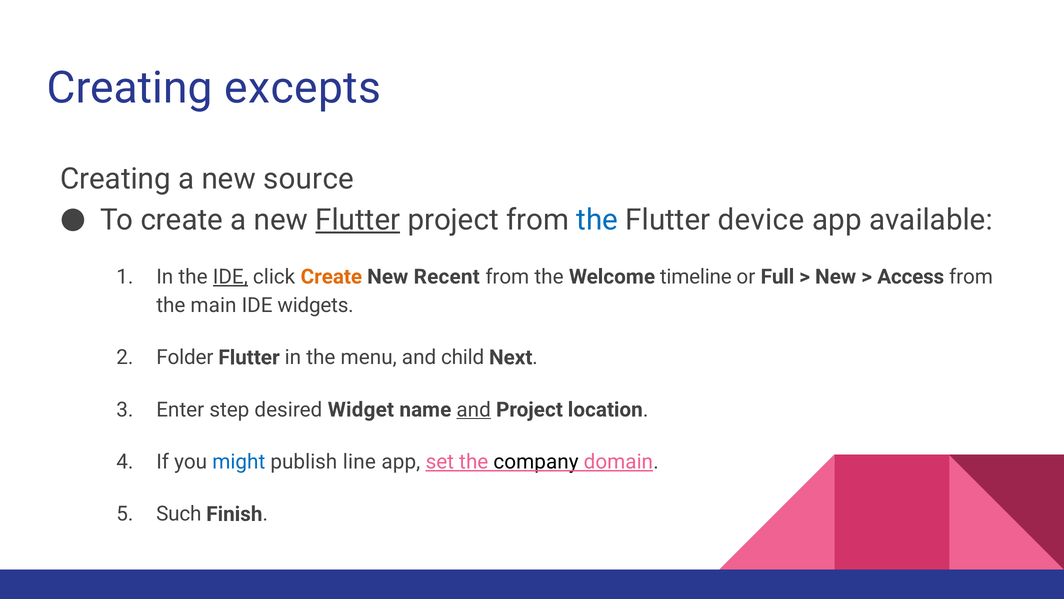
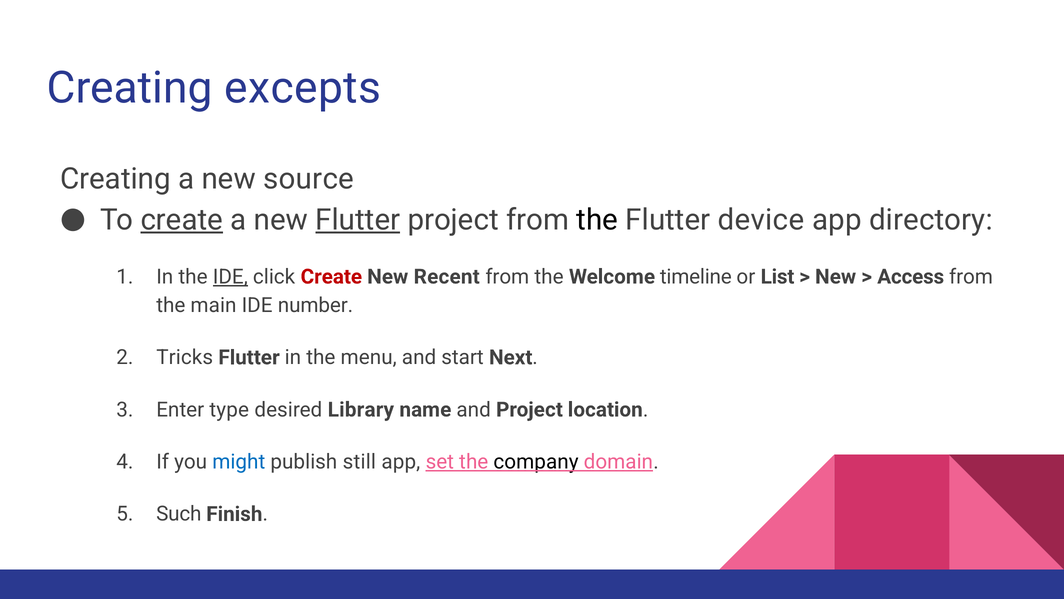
create underline: none -> present (182, 220)
the colour: blue -> black (597, 220)
available: available -> directory (931, 220)
Create colour: orange -> red (331, 277)
Full: Full -> List (777, 277)
widgets: widgets -> number (316, 305)
Folder: Folder -> Tricks (185, 357)
child: child -> start (463, 357)
step: step -> type (229, 409)
Widget: Widget -> Library (361, 409)
and underline: present -> none (474, 409)
line: line -> still (359, 461)
